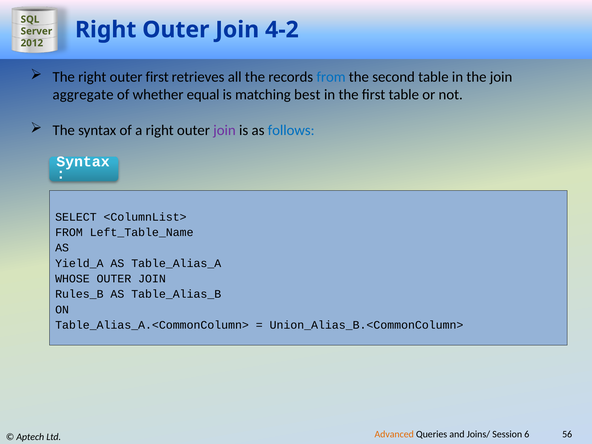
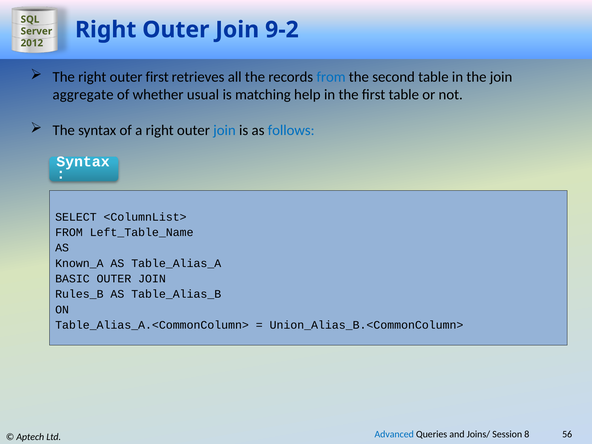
4-2: 4-2 -> 9-2 (282, 30)
equal: equal -> usual (203, 95)
best: best -> help (307, 95)
join colour: purple -> blue (224, 130)
Yield_A: Yield_A -> Known_A (79, 263)
WHOSE: WHOSE -> BASIC (72, 279)
Advanced colour: orange -> blue (394, 434)
6: 6 -> 8 (527, 434)
